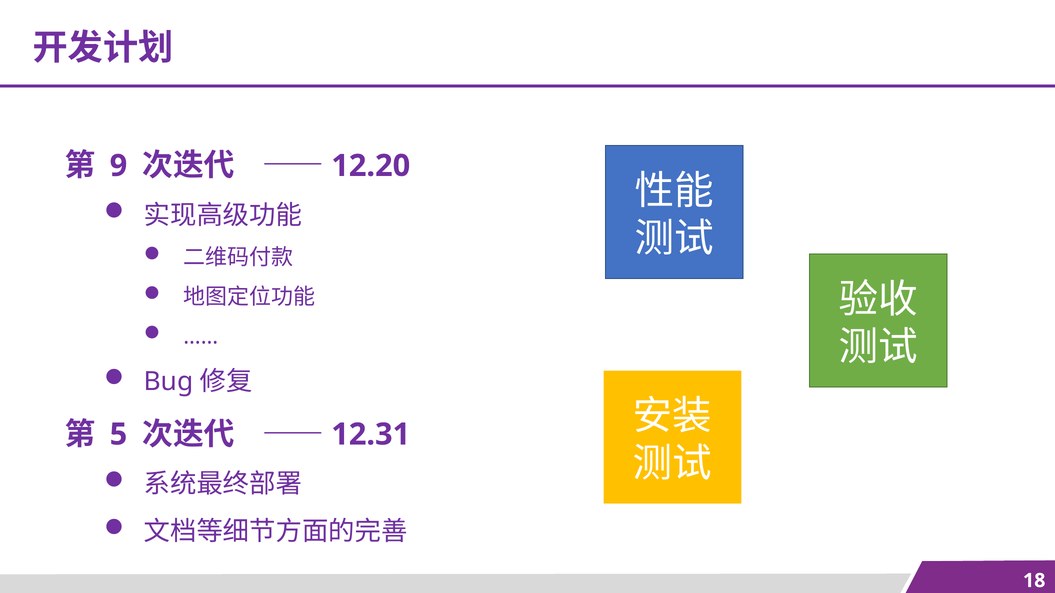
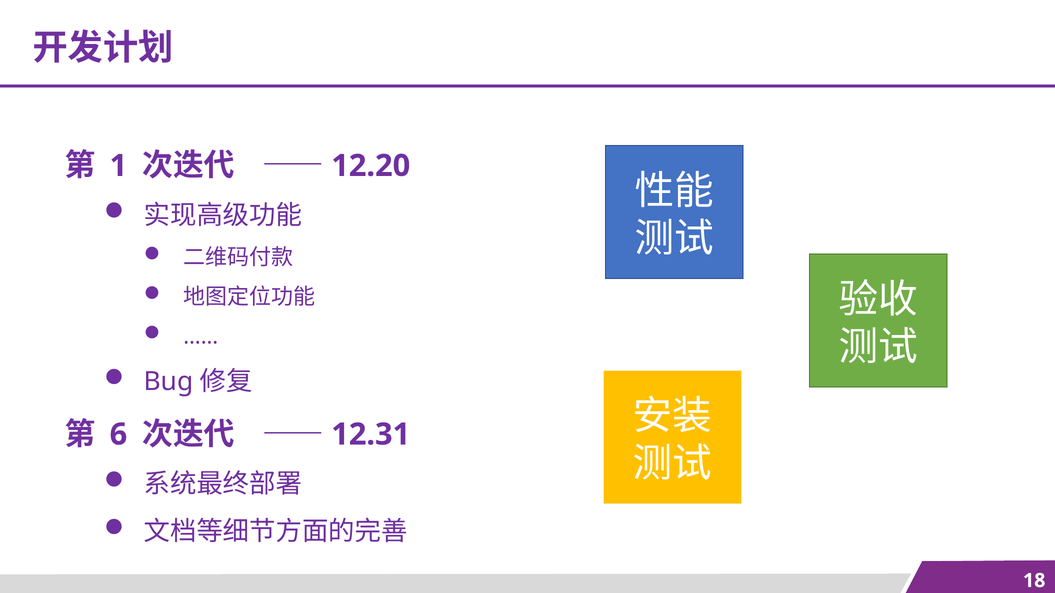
9: 9 -> 1 (118, 166)
5: 5 -> 6 (118, 435)
